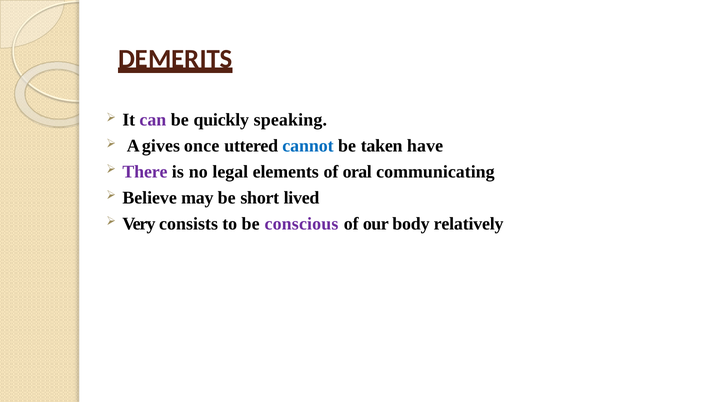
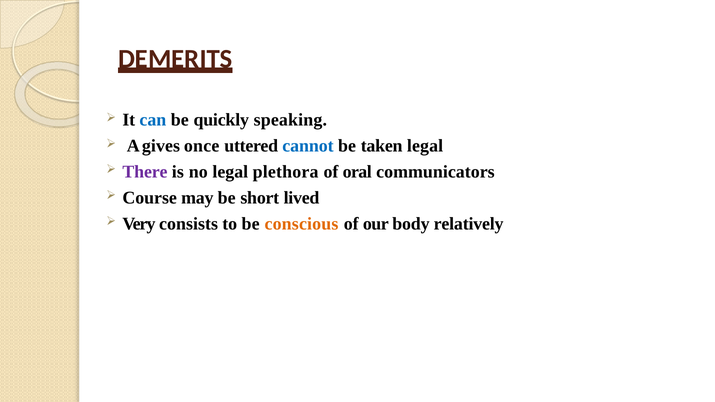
can colour: purple -> blue (153, 120)
taken have: have -> legal (425, 146)
elements: elements -> plethora (286, 172)
communicating: communicating -> communicators (435, 172)
Believe: Believe -> Course (150, 198)
conscious colour: purple -> orange (301, 224)
